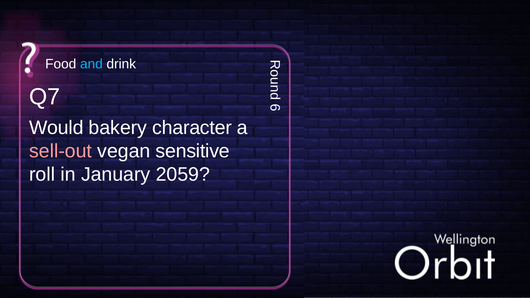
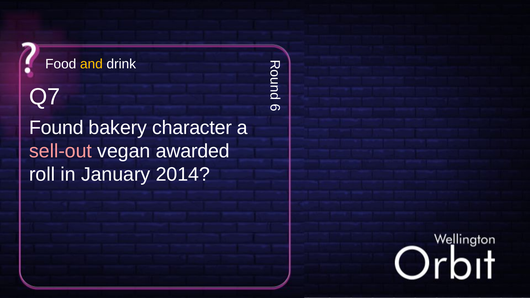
and colour: light blue -> yellow (91, 64)
Would: Would -> Found (56, 128)
sensitive: sensitive -> awarded (193, 151)
2059: 2059 -> 2014 (183, 174)
